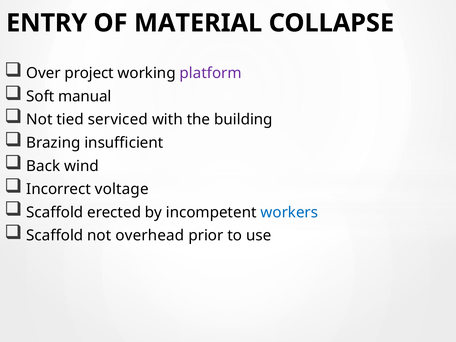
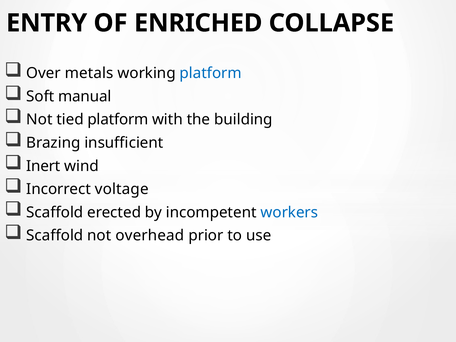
MATERIAL: MATERIAL -> ENRICHED (198, 23)
project: project -> metals (89, 73)
platform colour: purple -> blue (211, 73)
tied serviced: serviced -> platform (118, 120)
Back: Back -> Inert (43, 166)
